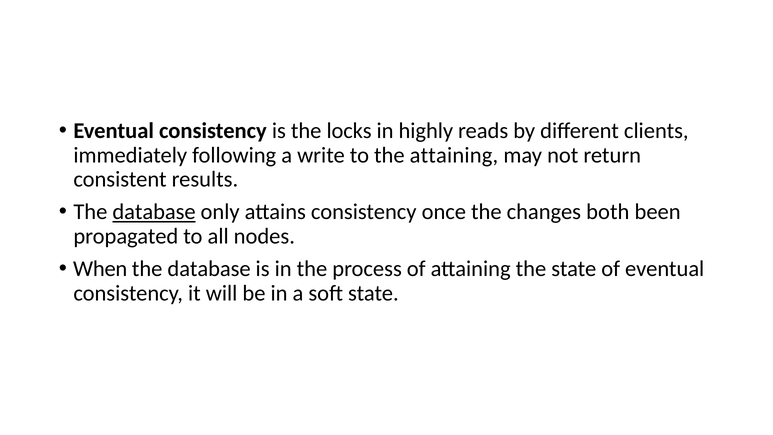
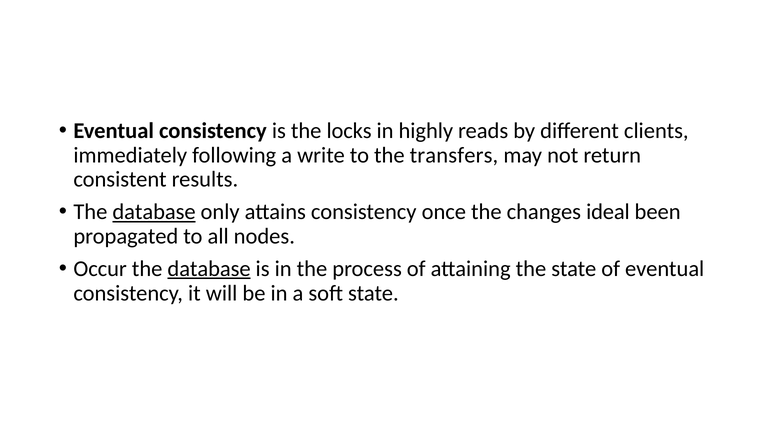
the attaining: attaining -> transfers (454, 155)
both: both -> ideal (608, 212)
When: When -> Occur (100, 269)
database underline: none -> present (209, 269)
